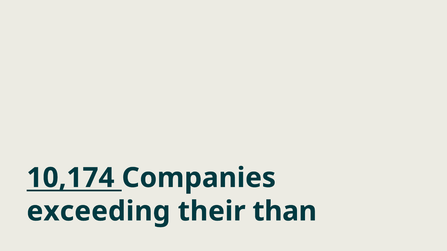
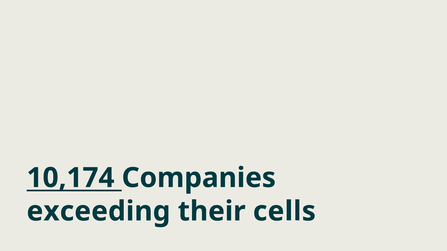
than: than -> cells (284, 212)
